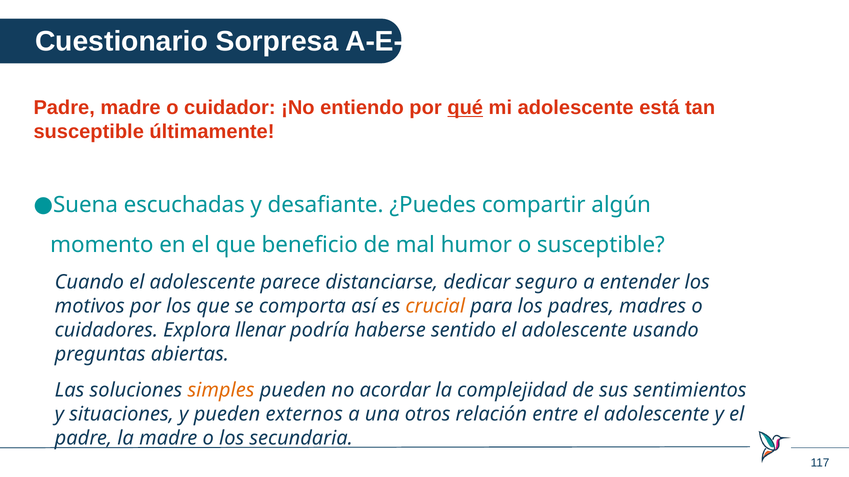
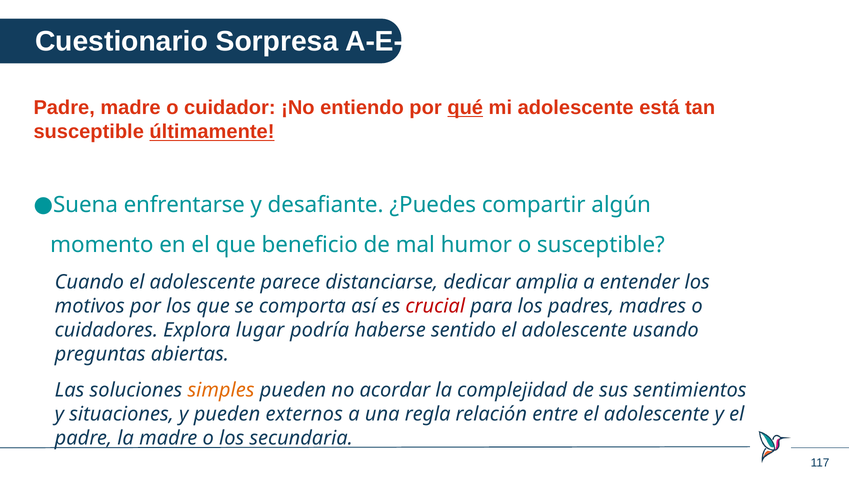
últimamente underline: none -> present (212, 132)
escuchadas: escuchadas -> enfrentarse (184, 205)
seguro: seguro -> amplia (547, 282)
crucial colour: orange -> red (435, 306)
llenar: llenar -> lugar (260, 331)
otros: otros -> regla (428, 415)
